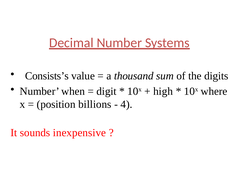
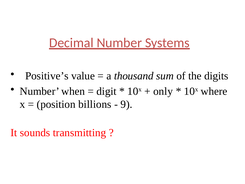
Consists’s: Consists’s -> Positive’s (47, 76)
high: high -> only (163, 91)
4: 4 -> 9 (126, 104)
inexpensive: inexpensive -> transmitting (79, 133)
